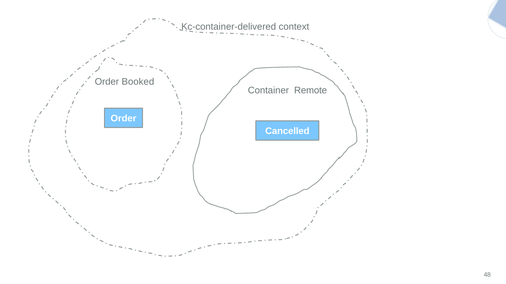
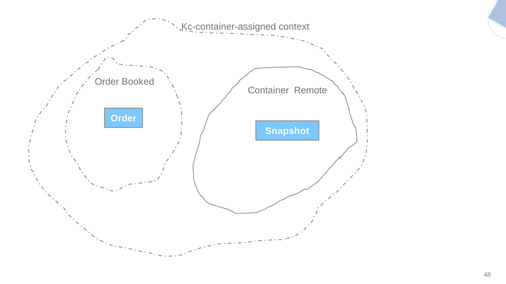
Kc-container-delivered: Kc-container-delivered -> Kc-container-assigned (229, 27)
Cancelled: Cancelled -> Snapshot (287, 131)
